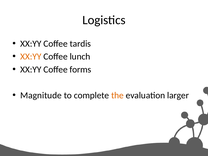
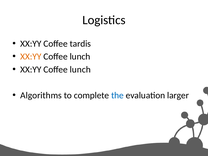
forms: forms -> lunch (80, 70)
Magnitude: Magnitude -> Algorithms (41, 95)
the colour: orange -> blue (117, 95)
